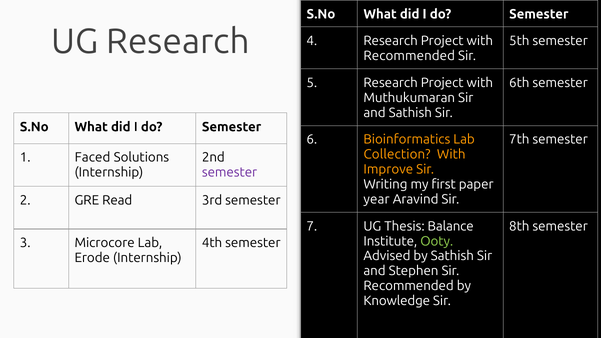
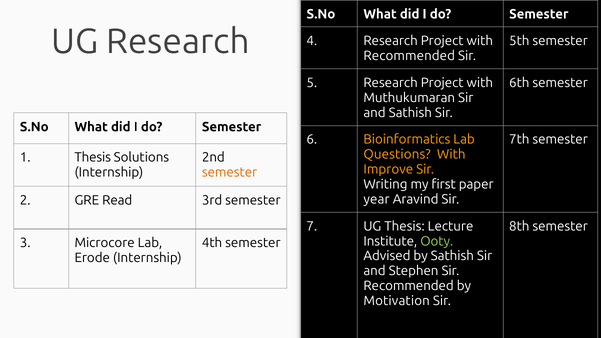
Collection: Collection -> Questions (397, 155)
1 Faced: Faced -> Thesis (93, 158)
semester colour: purple -> orange (230, 173)
Balance: Balance -> Lecture (451, 226)
Knowledge: Knowledge -> Motivation (397, 301)
